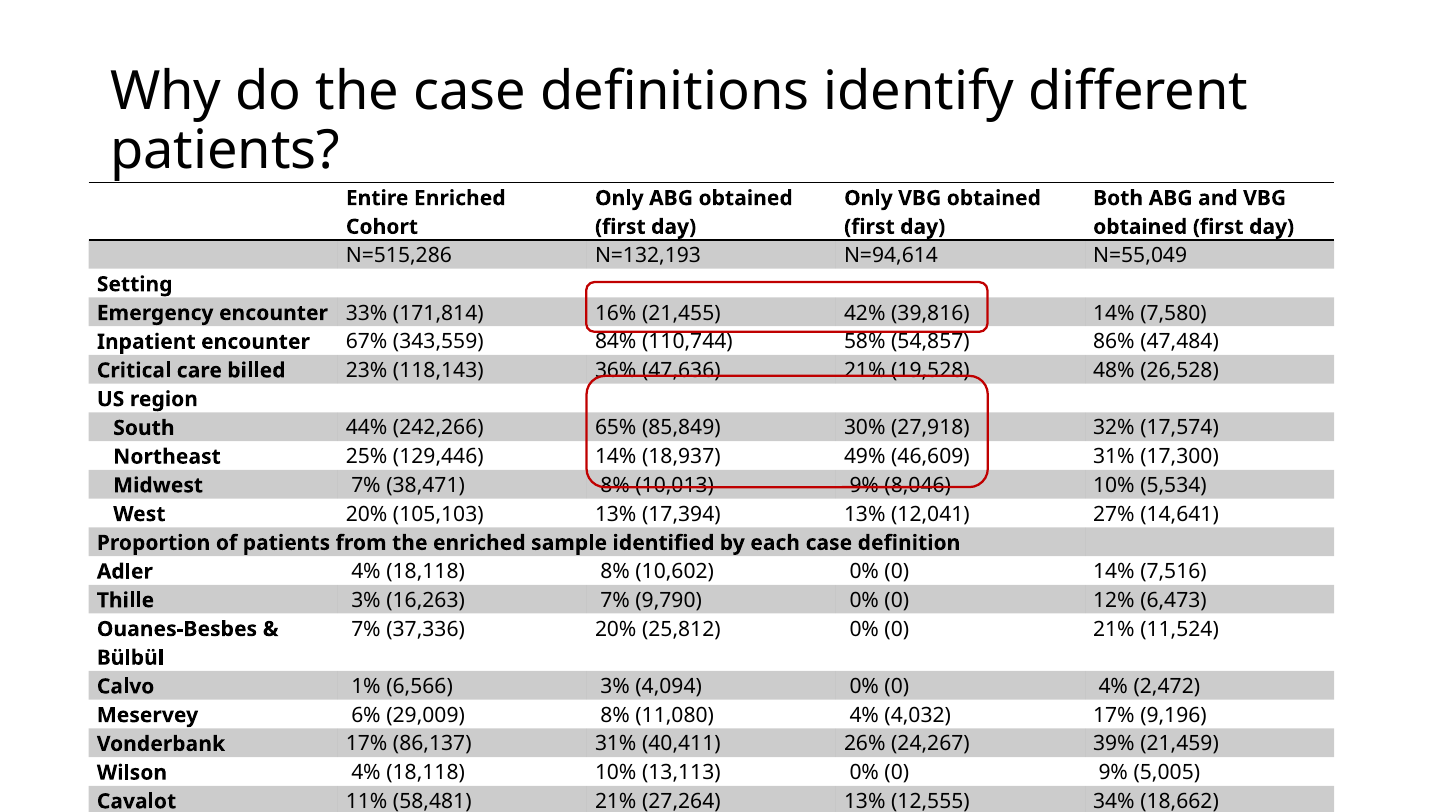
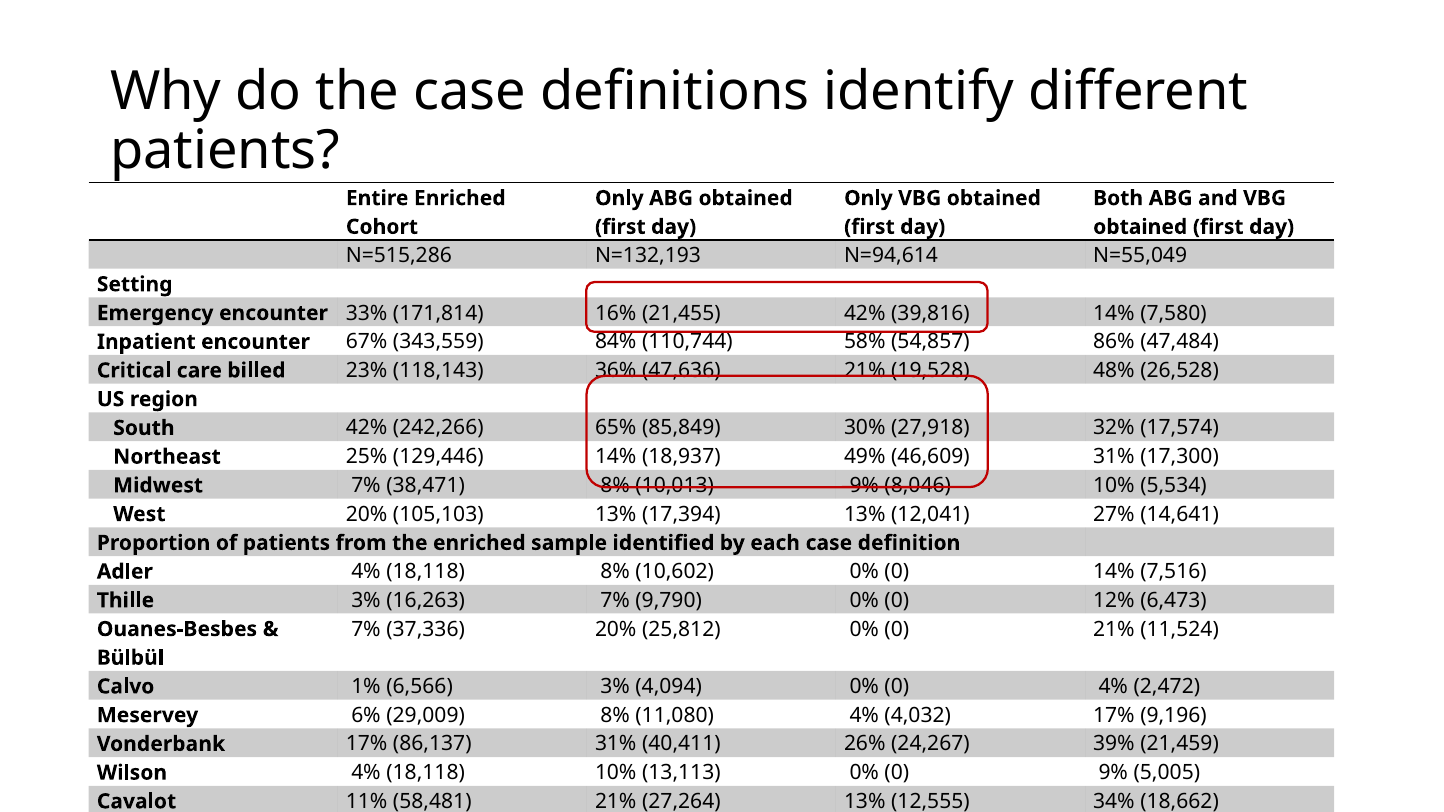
South 44%: 44% -> 42% (367, 428)
